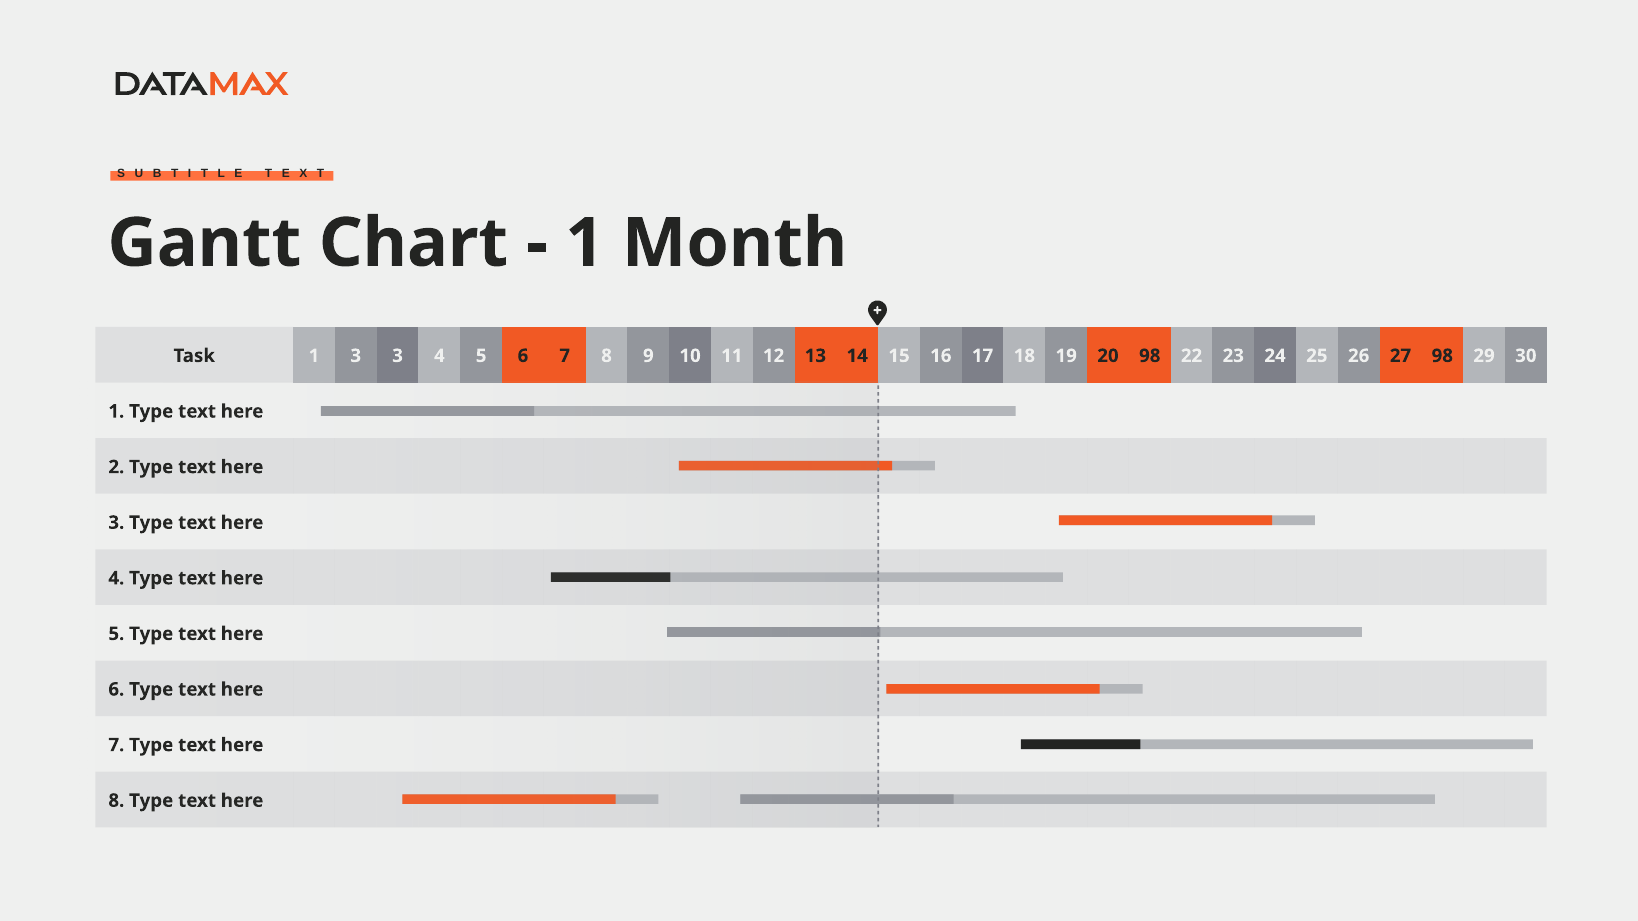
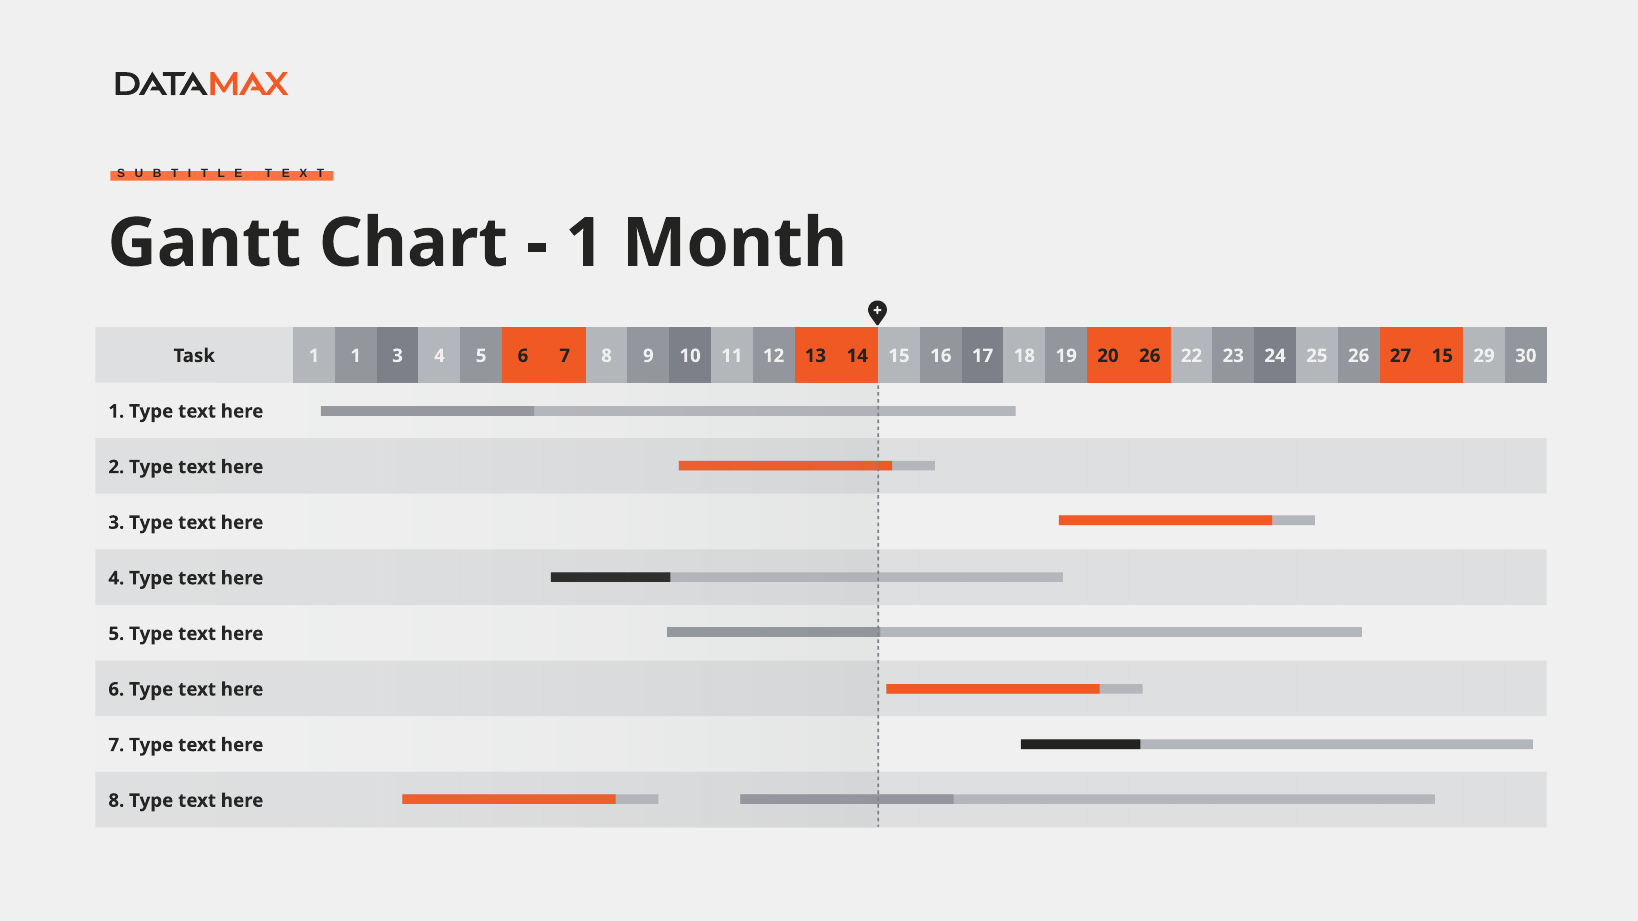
1 3: 3 -> 1 (356, 356)
20 98: 98 -> 26 (1150, 356)
27 98: 98 -> 15 (1442, 356)
